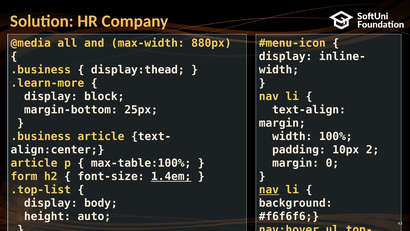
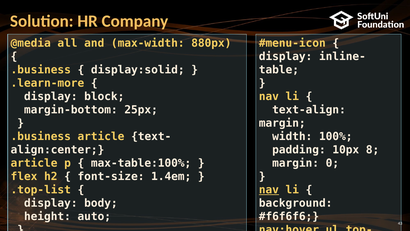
display:thead: display:thead -> display:solid (138, 70)
width: width -> table (279, 70)
2: 2 -> 8 (373, 150)
form: form -> flex (24, 176)
1.4em underline: present -> none (171, 176)
